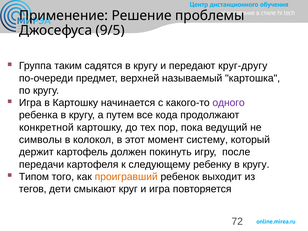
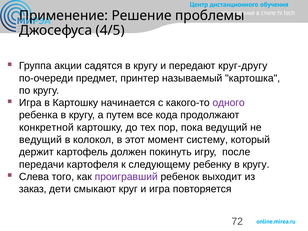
9/5: 9/5 -> 4/5 (110, 30)
таким: таким -> акции (68, 66)
верхней: верхней -> принтер (140, 78)
символы: символы -> ведущий (40, 140)
Типом: Типом -> Слева (34, 177)
проигравший colour: orange -> purple (126, 177)
тегов: тегов -> заказ (33, 189)
